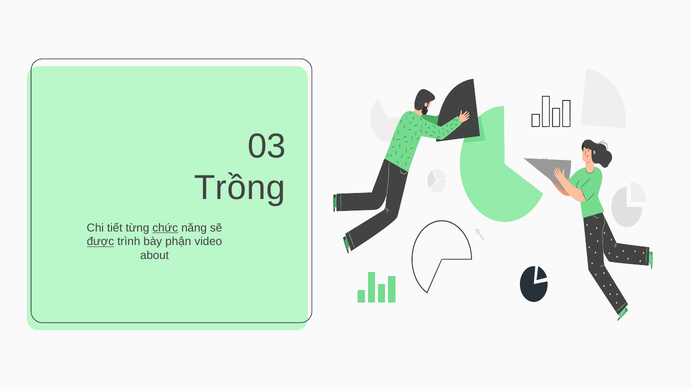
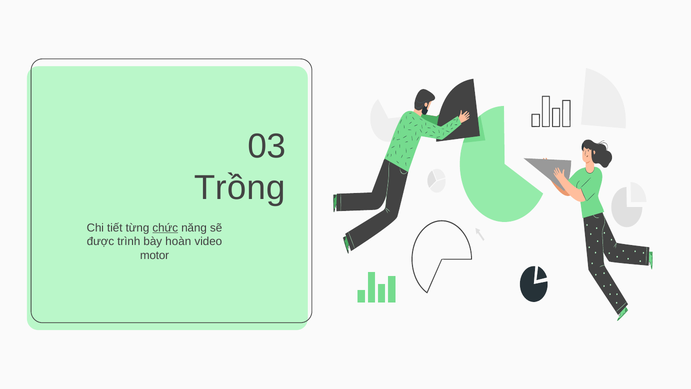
được underline: present -> none (100, 242)
phận: phận -> hoàn (178, 242)
about: about -> motor (155, 255)
